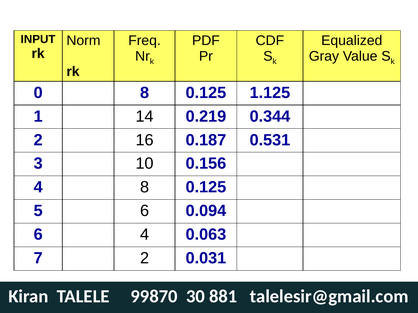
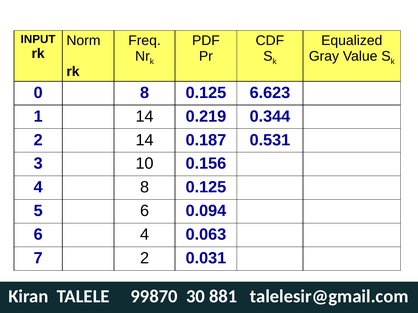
1.125: 1.125 -> 6.623 (270, 93)
2 16: 16 -> 14 (145, 140)
